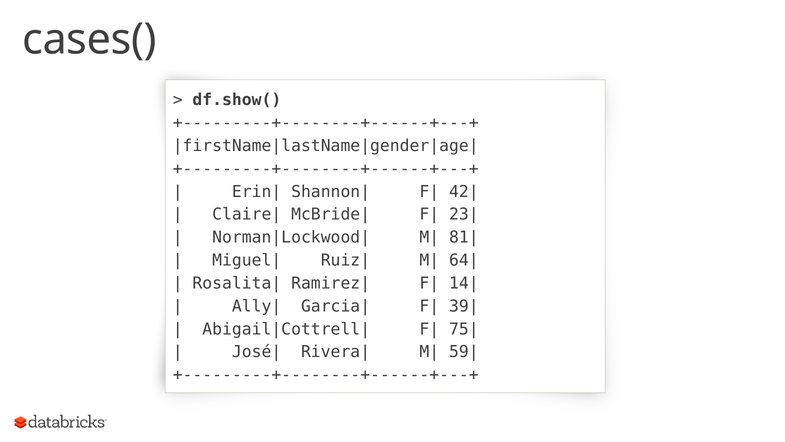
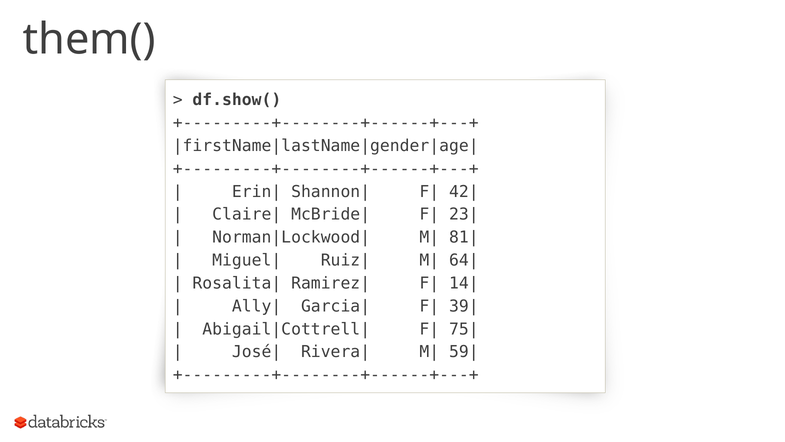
cases(: cases( -> them( (89, 39)
